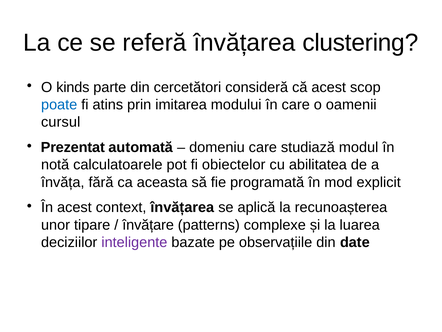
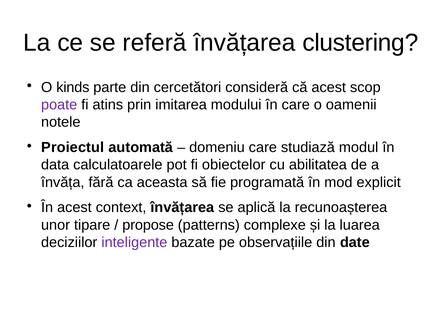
poate colour: blue -> purple (59, 105)
cursul: cursul -> notele (61, 122)
Prezentat: Prezentat -> Proiectul (73, 147)
notă: notă -> data (55, 165)
învățare: învățare -> propose (148, 225)
